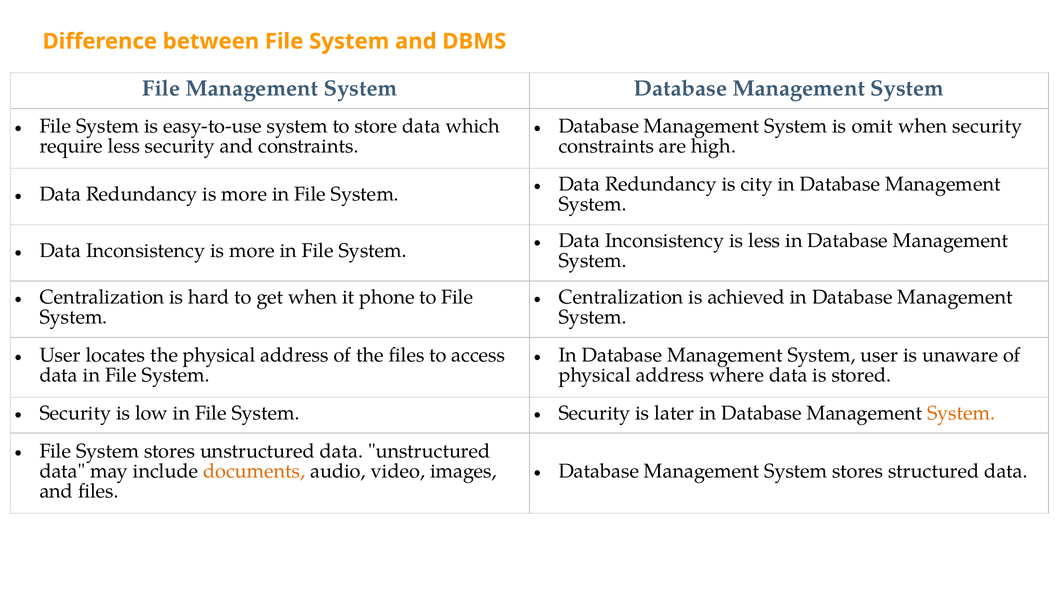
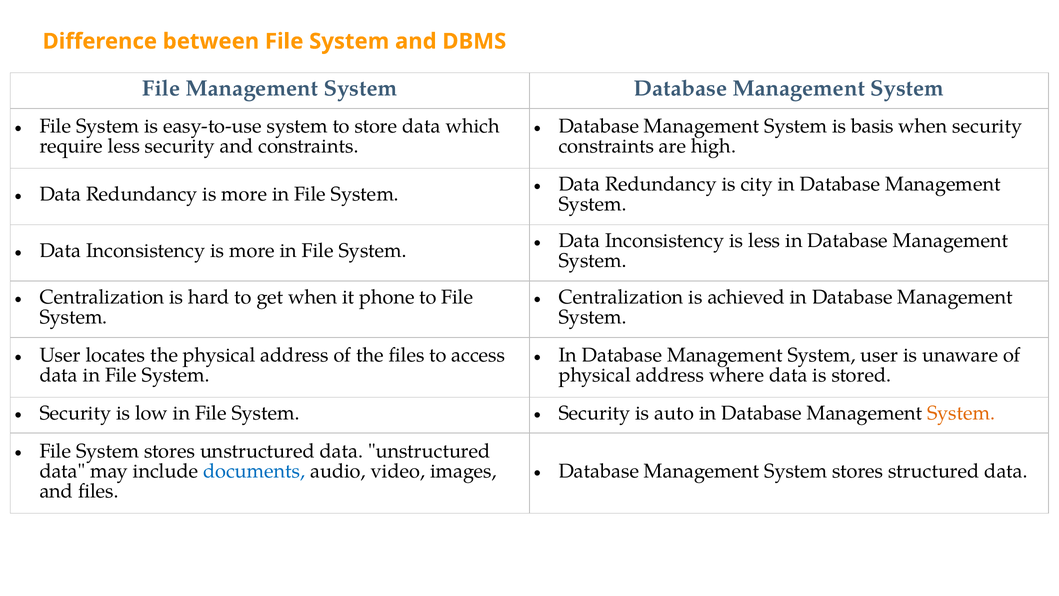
omit: omit -> basis (872, 126)
later: later -> auto (674, 413)
documents colour: orange -> blue (254, 471)
